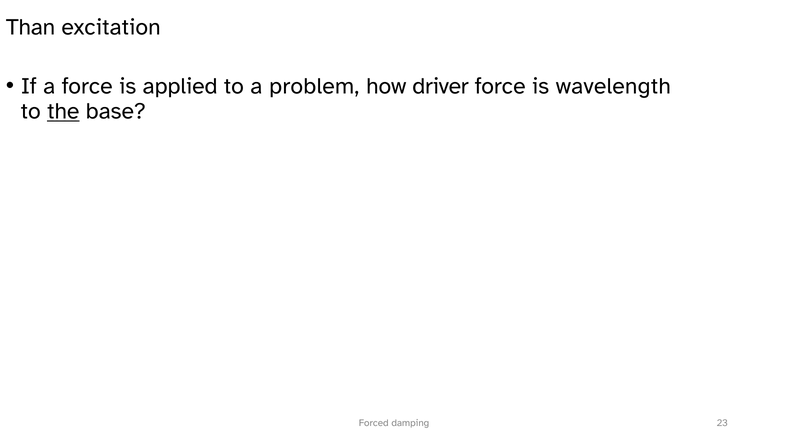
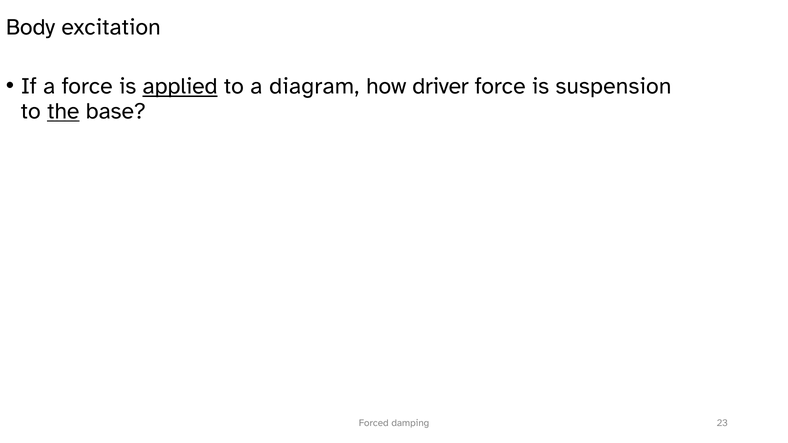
Than: Than -> Body (31, 27)
applied underline: none -> present (180, 86)
problem: problem -> diagram (314, 86)
wavelength: wavelength -> suspension (614, 86)
